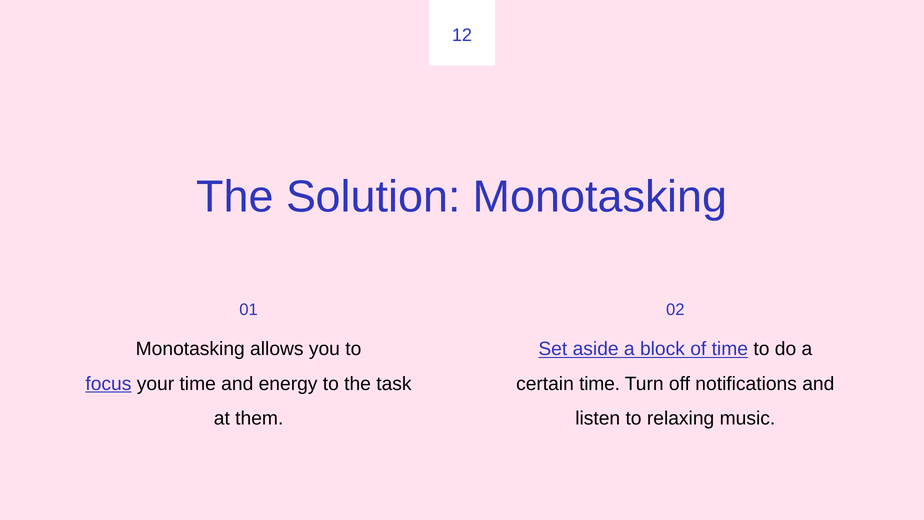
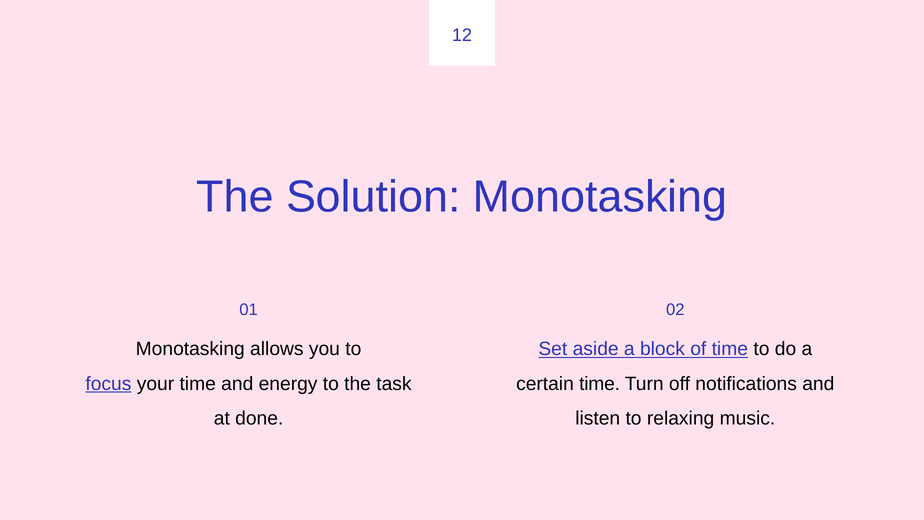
them: them -> done (259, 418)
